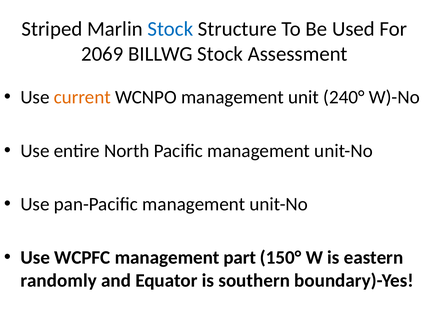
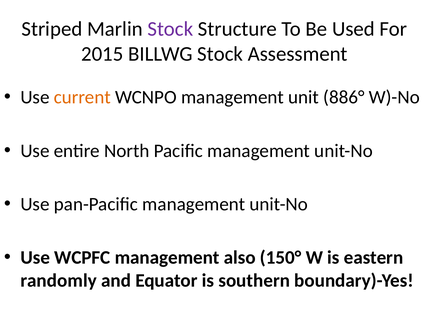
Stock colour: blue -> purple (170, 29)
2069: 2069 -> 2015 (102, 54)
240°: 240° -> 886° (344, 97)
part: part -> also (240, 257)
